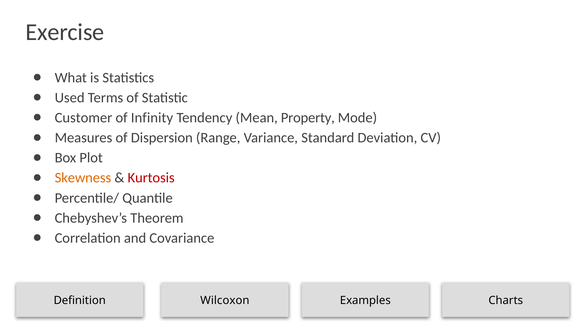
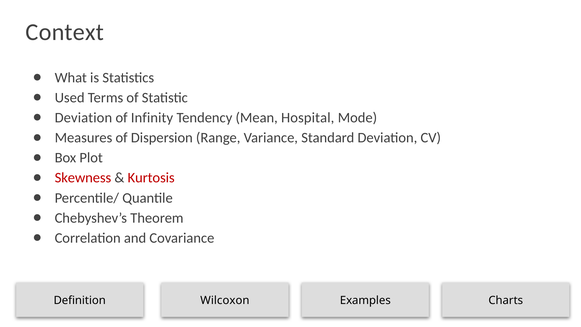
Exercise: Exercise -> Context (65, 32)
Customer: Customer -> Deviation (83, 118)
Property: Property -> Hospital (308, 118)
Skewness colour: orange -> red (83, 178)
